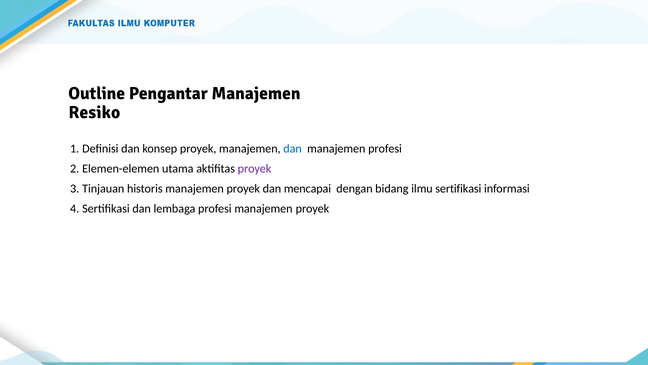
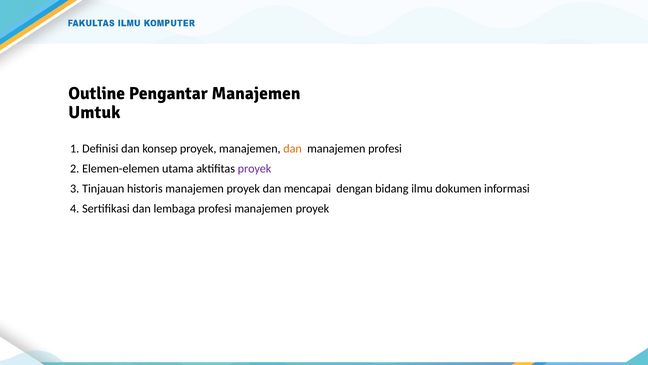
Resiko: Resiko -> Umtuk (94, 112)
dan colour: blue -> orange (293, 148)
sertifikasi: sertifikasi -> dokumen (458, 188)
